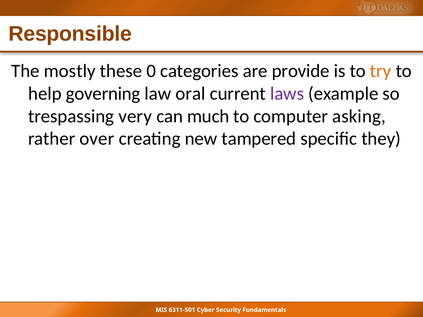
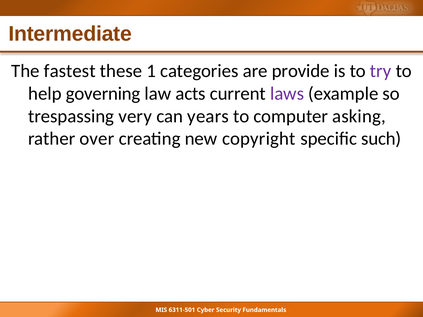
Responsible: Responsible -> Intermediate (70, 34)
mostly: mostly -> fastest (70, 71)
0: 0 -> 1 (151, 71)
try colour: orange -> purple (381, 71)
oral: oral -> acts (191, 94)
much: much -> years (208, 116)
tampered: tampered -> copyright (259, 139)
they: they -> such (381, 139)
